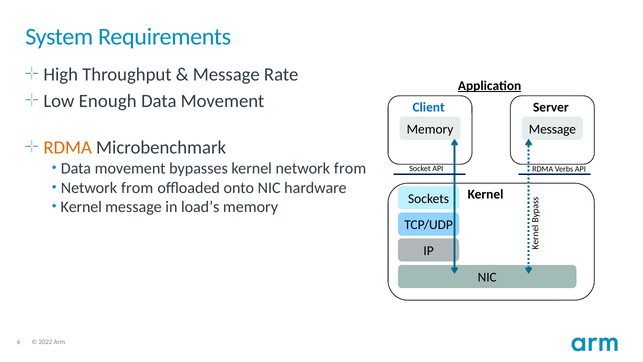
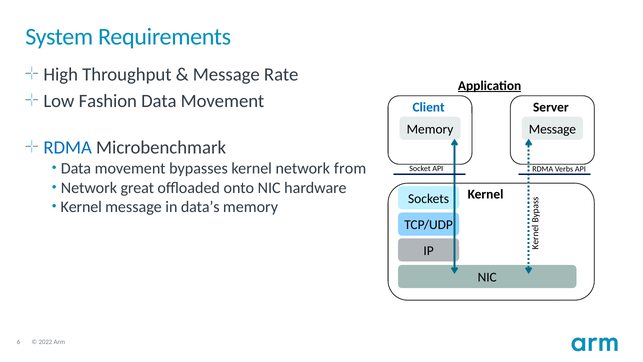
Enough: Enough -> Fashion (108, 101)
RDMA colour: orange -> blue (68, 148)
from: from -> great (137, 188)
load’s: load’s -> data’s (200, 207)
